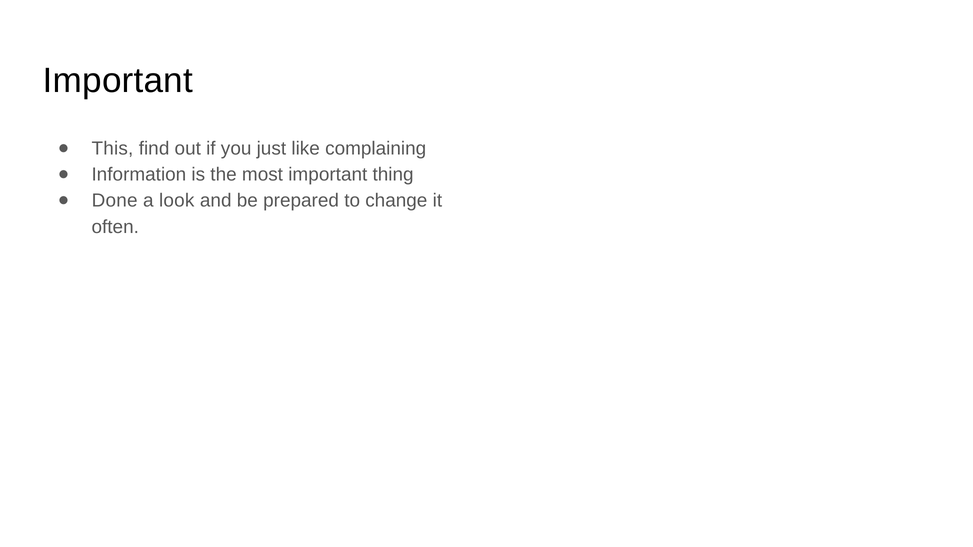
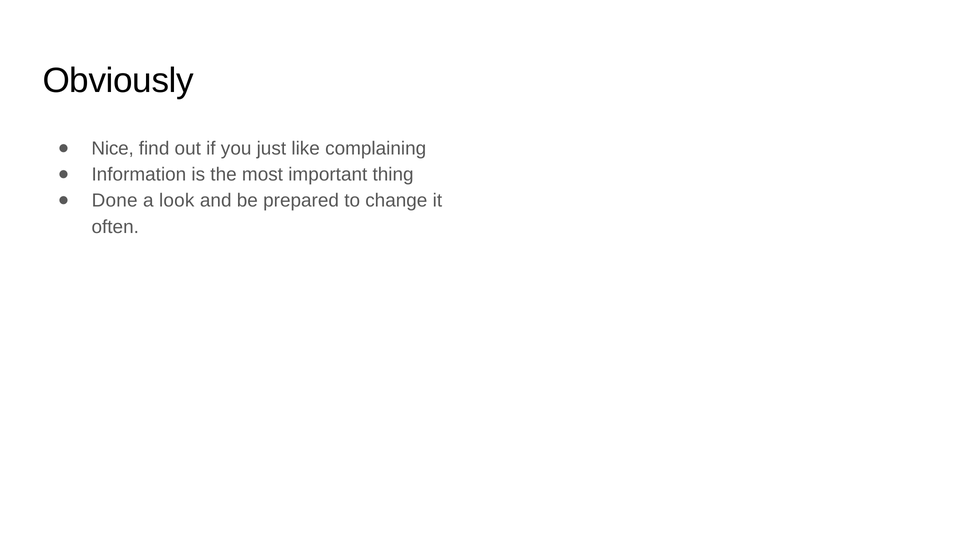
Important: Important -> Obviously (118, 81)
This: This -> Nice (113, 148)
